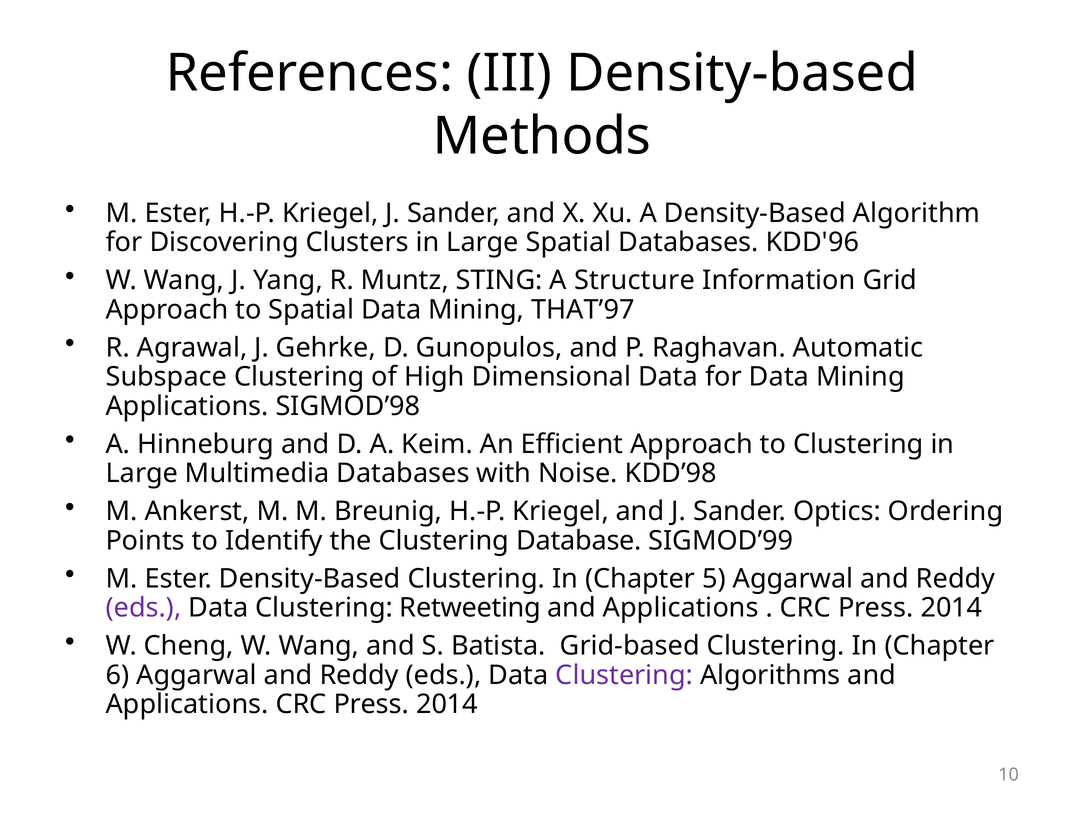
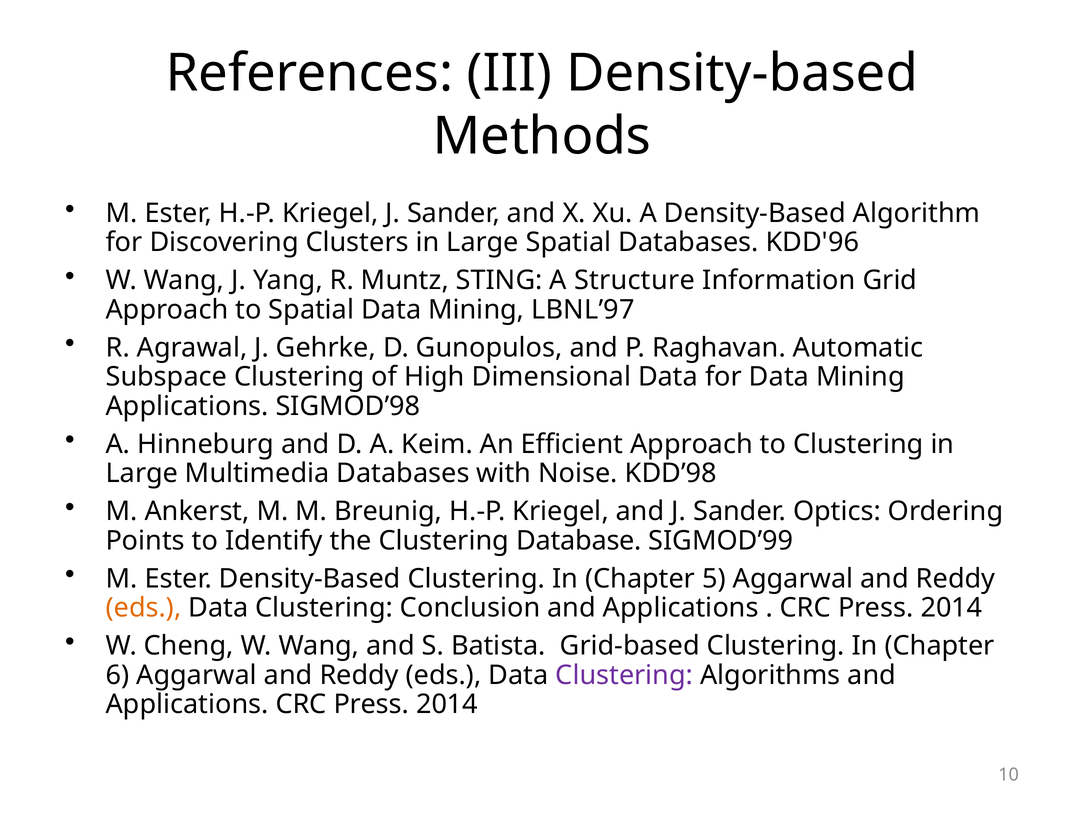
THAT’97: THAT’97 -> LBNL’97 (583, 310)
eds colour: purple -> orange (143, 608)
Retweeting: Retweeting -> Conclusion (470, 608)
